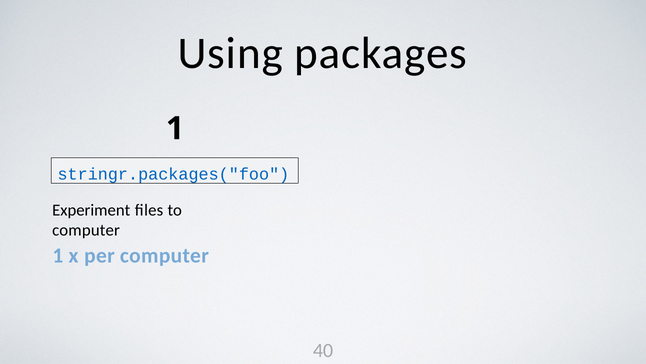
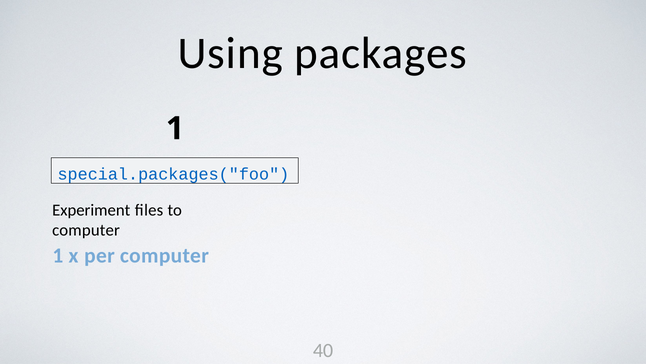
stringr.packages("foo: stringr.packages("foo -> special.packages("foo (173, 174)
